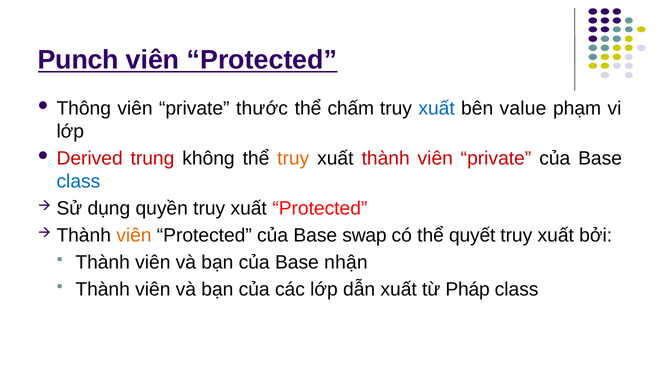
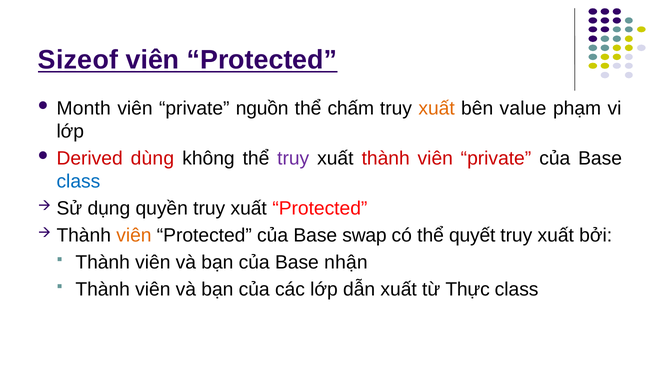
Punch: Punch -> Sizeof (78, 60)
Thông: Thông -> Month (84, 108)
thước: thước -> nguồn (262, 108)
xuất colour: blue -> orange (437, 108)
trung: trung -> dùng (152, 159)
truy colour: orange -> purple (293, 159)
Pháp: Pháp -> Thực (468, 290)
